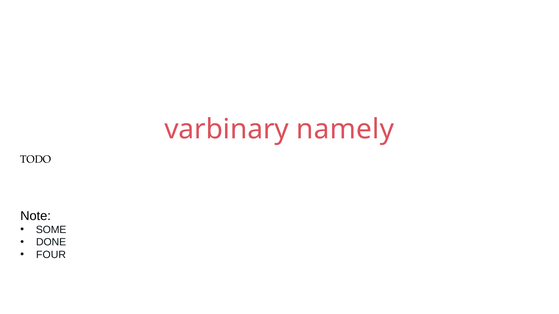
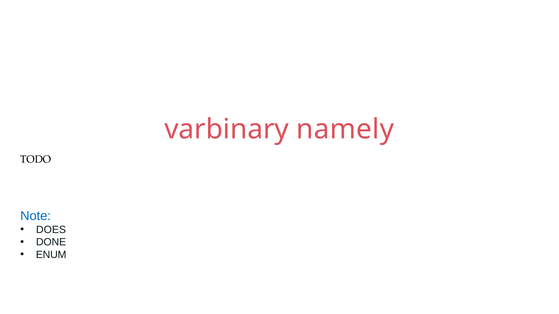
Note colour: black -> blue (36, 216)
SOME: SOME -> DOES (51, 230)
FOUR: FOUR -> ENUM (51, 255)
